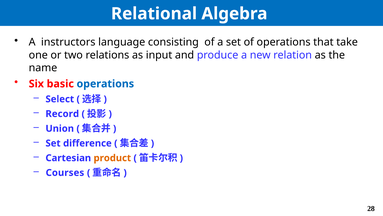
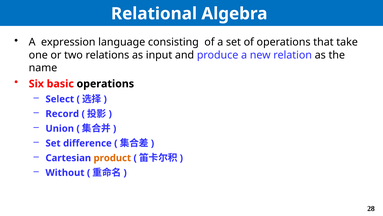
instructors: instructors -> expression (68, 42)
operations colour: blue -> black (105, 84)
Courses: Courses -> Without (65, 172)
